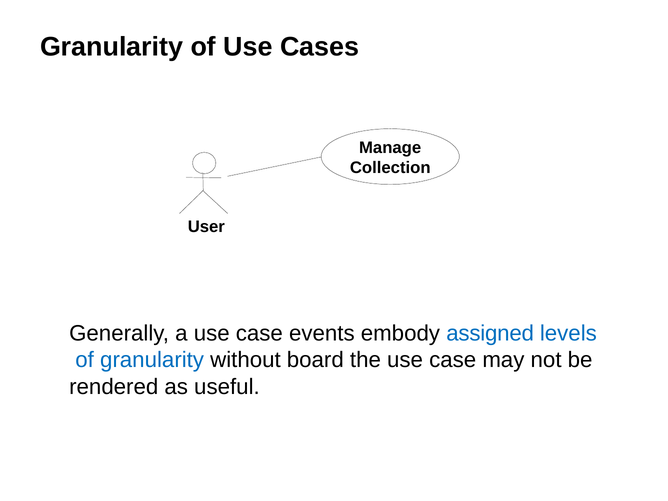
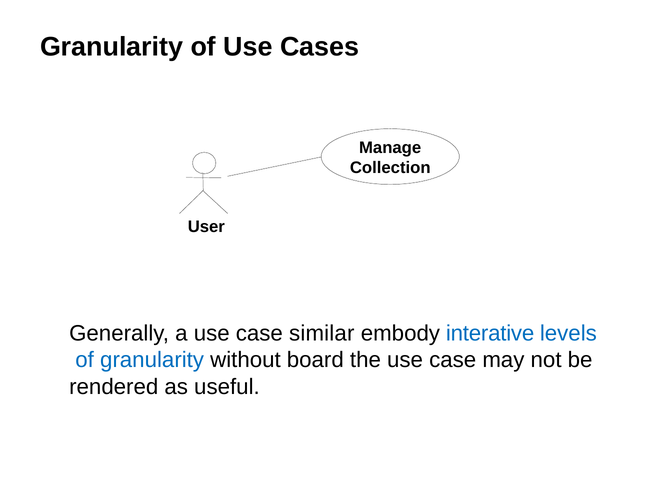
events: events -> similar (322, 333)
assigned: assigned -> interative (490, 333)
